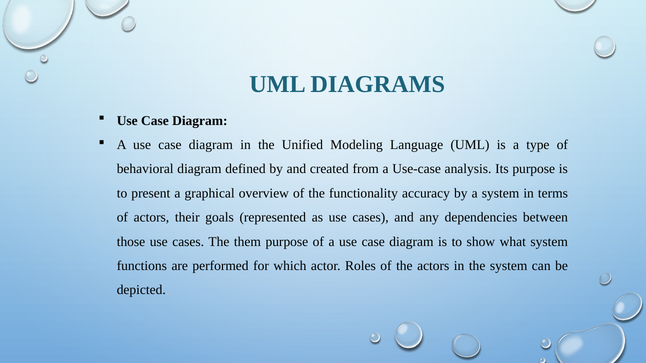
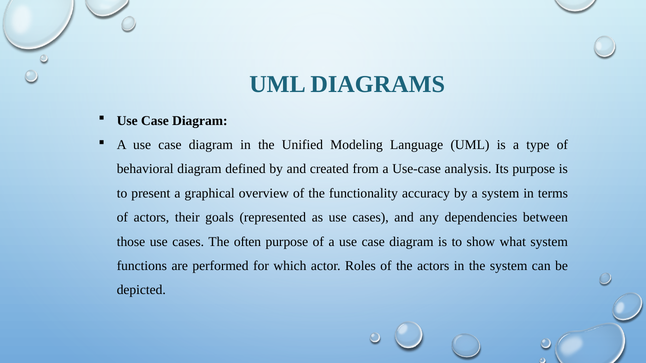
them: them -> often (247, 242)
